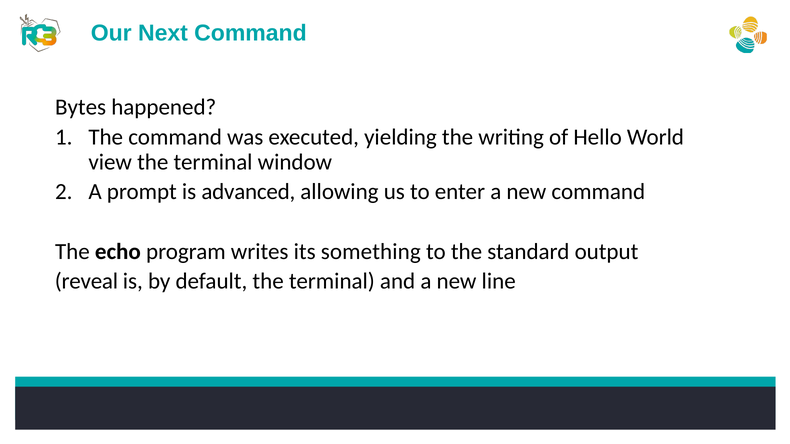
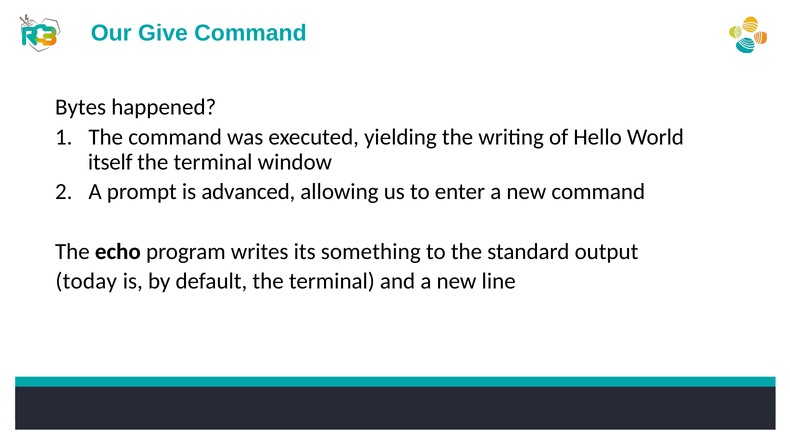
Next: Next -> Give (163, 33)
view: view -> itself (110, 162)
reveal: reveal -> today (86, 282)
